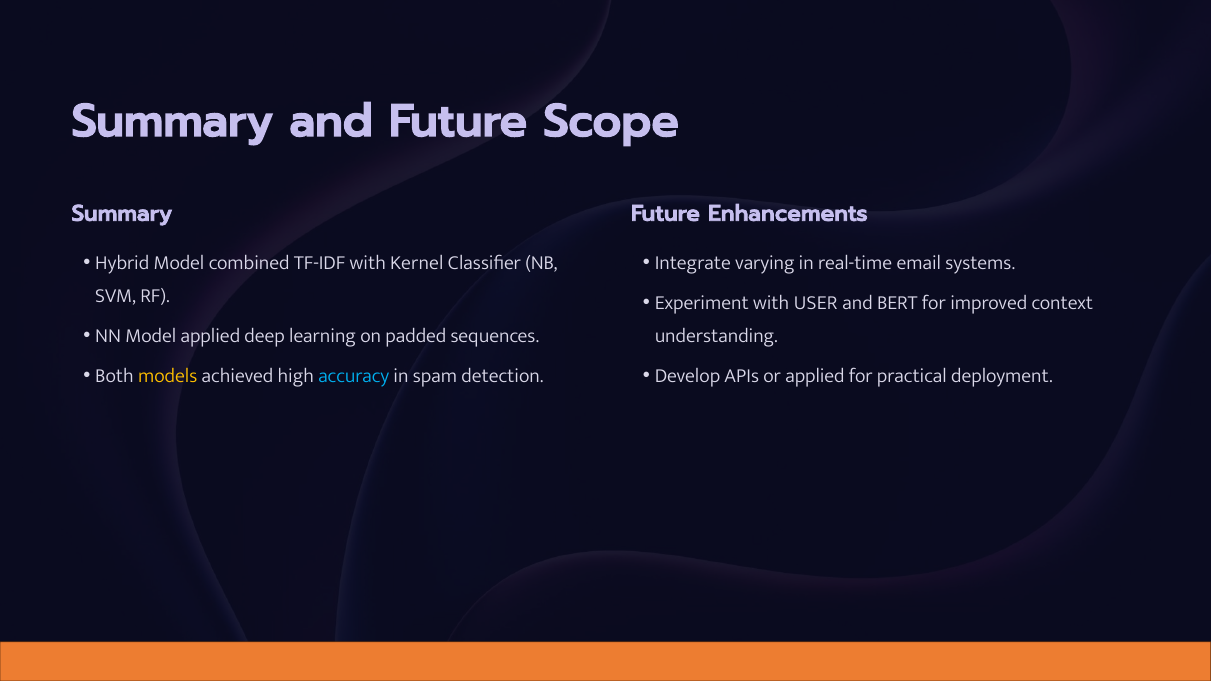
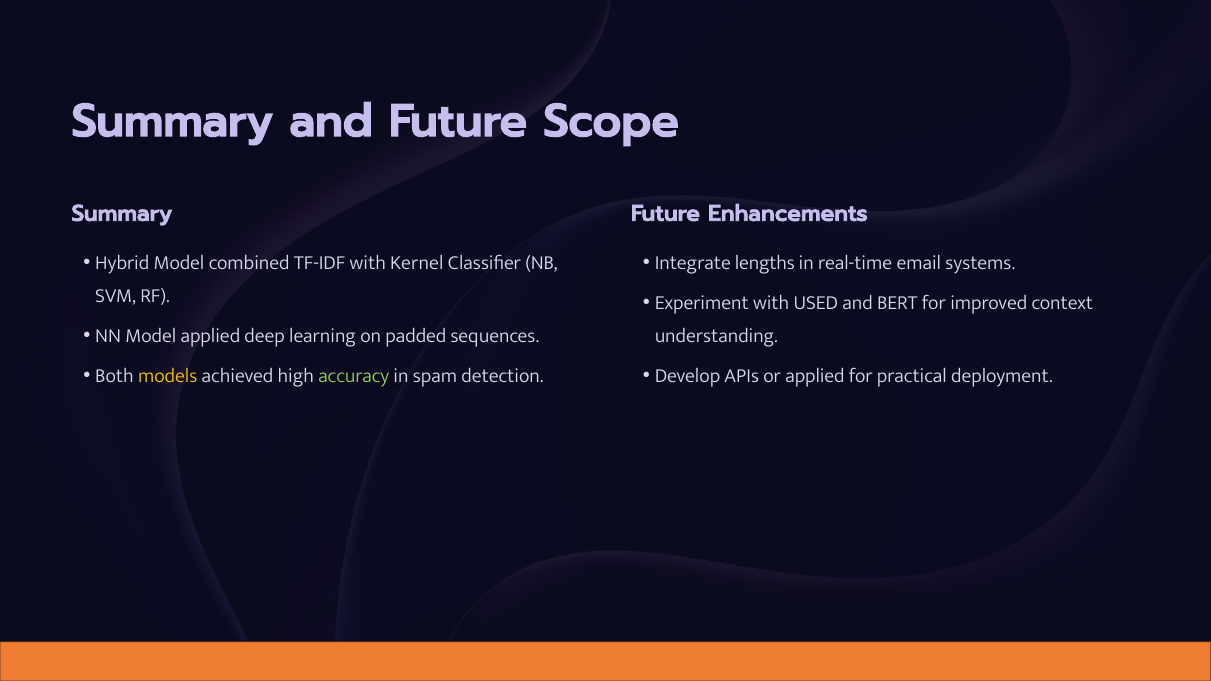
varying: varying -> lengths (765, 263)
USER: USER -> USED (816, 303)
accuracy colour: light blue -> light green (354, 376)
